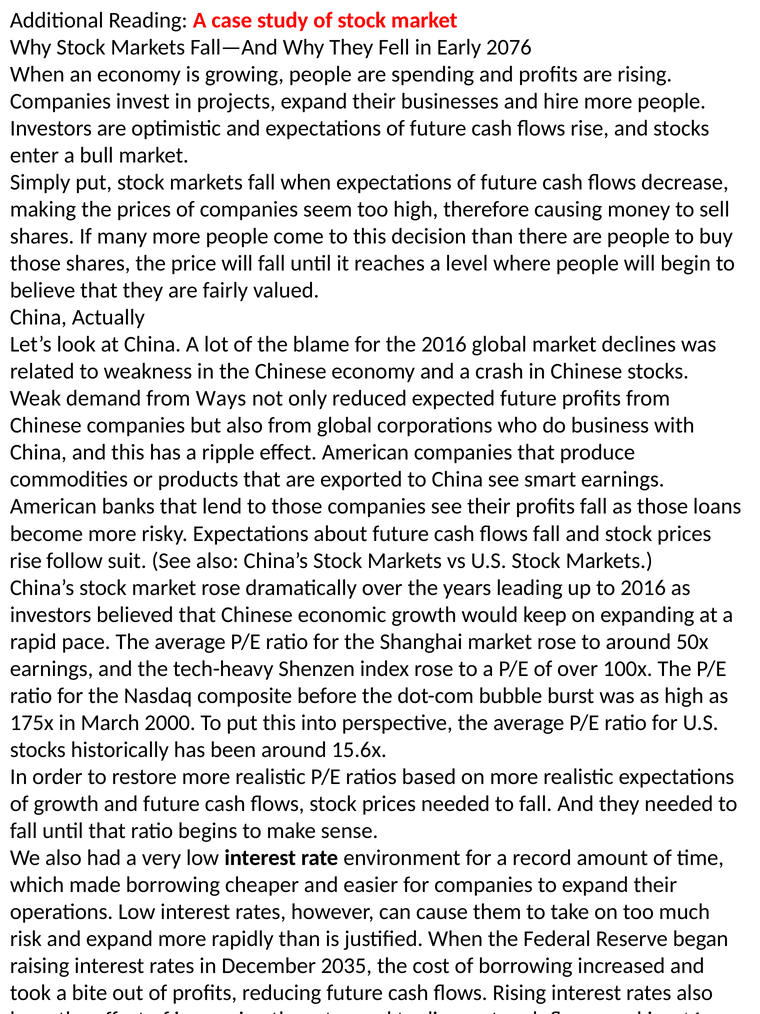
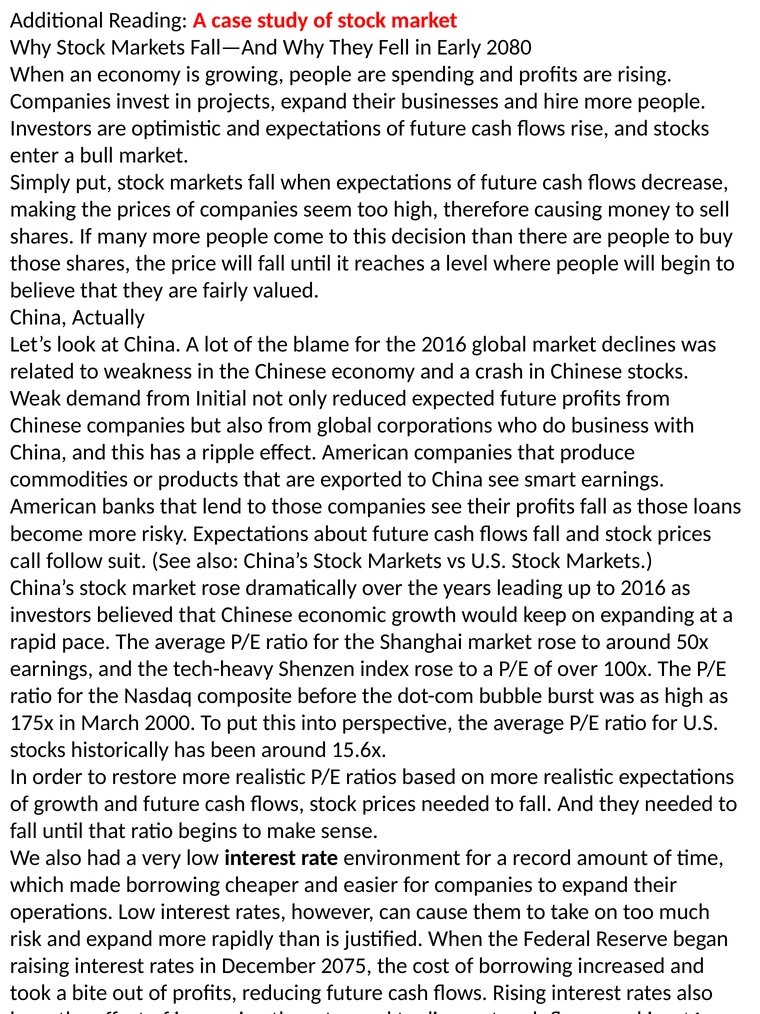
2076: 2076 -> 2080 (509, 47)
Ways: Ways -> Initial (221, 398)
rise: rise -> call (26, 560)
2035: 2035 -> 2075 (346, 965)
